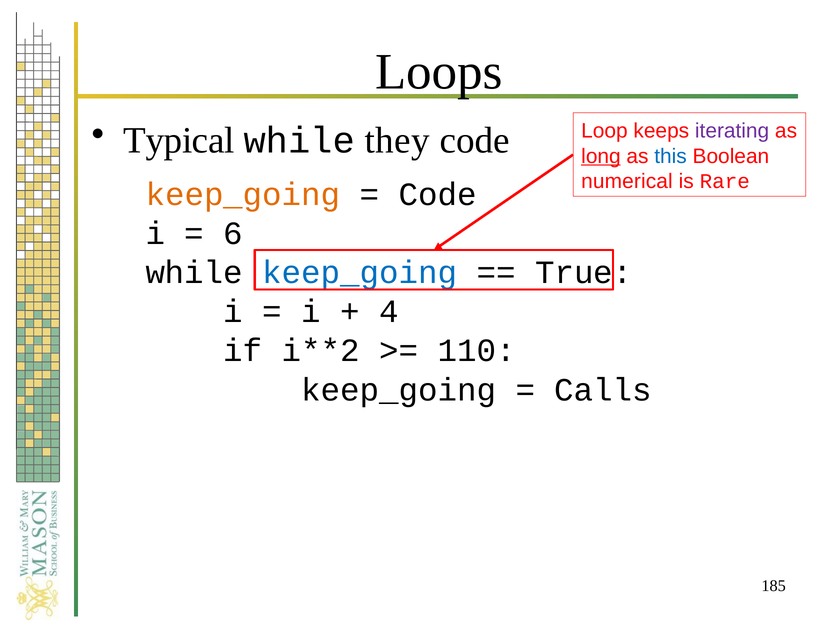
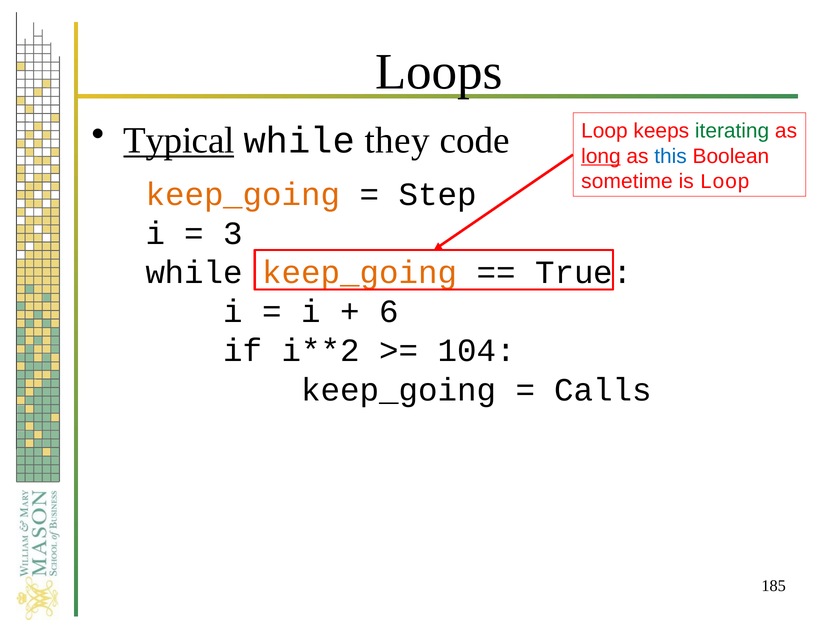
Typical underline: none -> present (179, 141)
iterating colour: purple -> green (732, 131)
numerical: numerical -> sometime (627, 181)
is Rare: Rare -> Loop (725, 181)
Code: Code -> Step (438, 195)
6: 6 -> 3 (233, 234)
keep_going colour: blue -> orange (360, 273)
4: 4 -> 6 (389, 312)
110: 110 -> 104 (477, 351)
